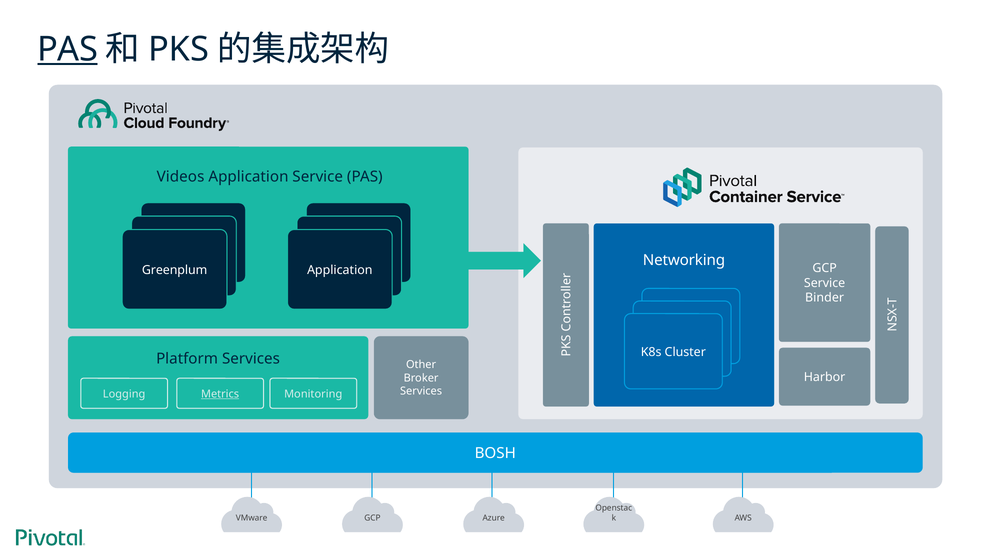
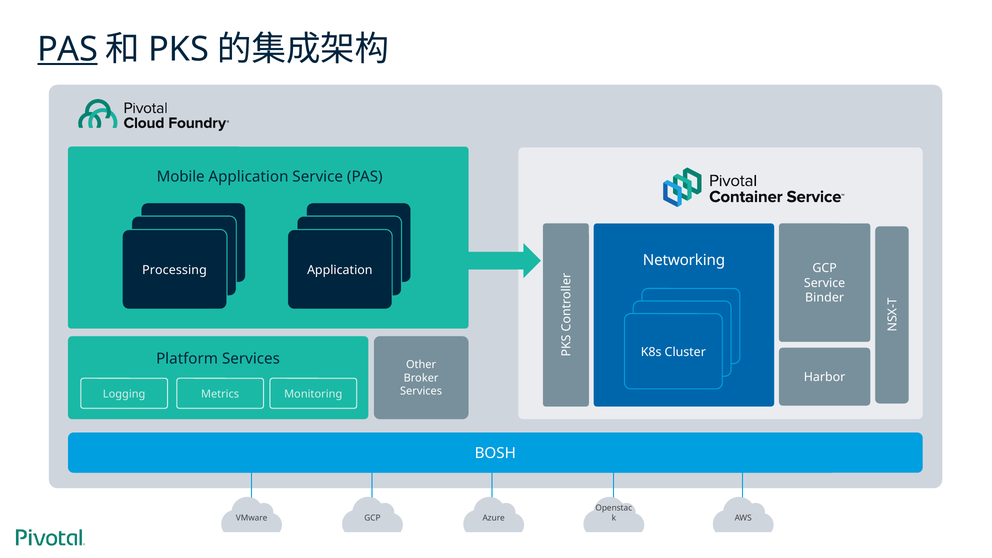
Videos: Videos -> Mobile (181, 177)
Greenplum: Greenplum -> Processing (174, 270)
Metrics underline: present -> none (220, 394)
